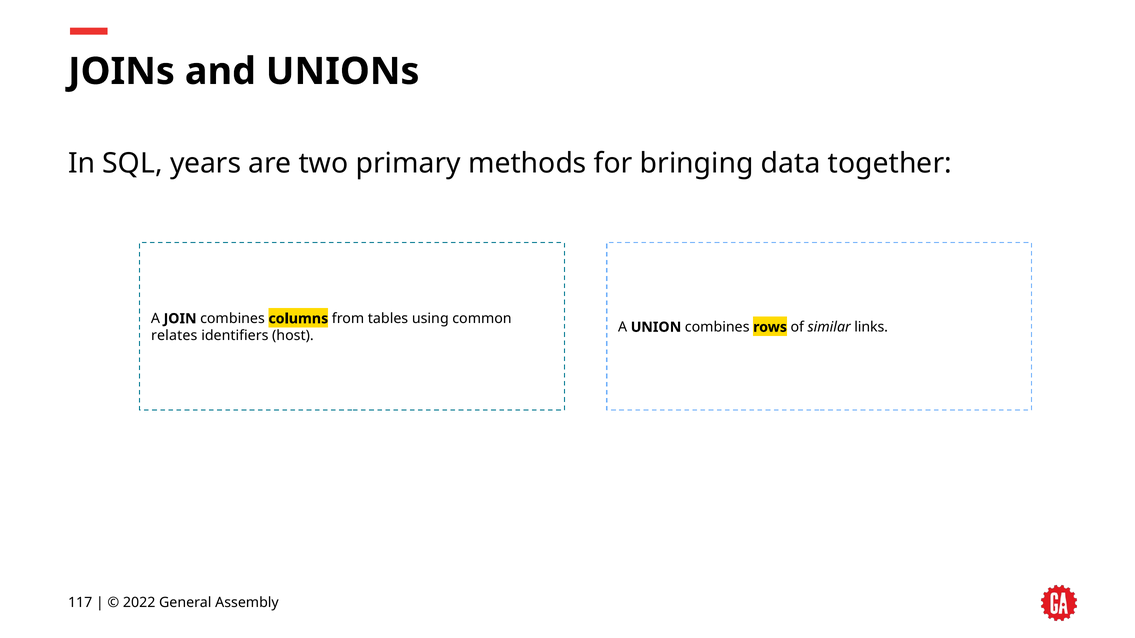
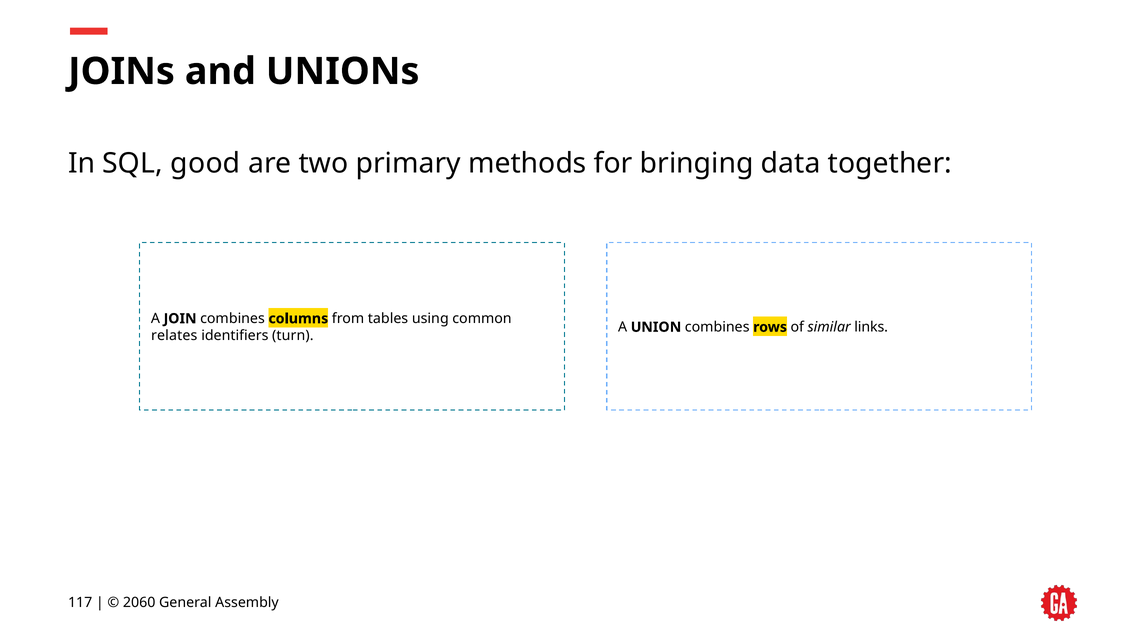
years: years -> good (205, 163)
host: host -> turn (293, 336)
2022: 2022 -> 2060 (139, 603)
